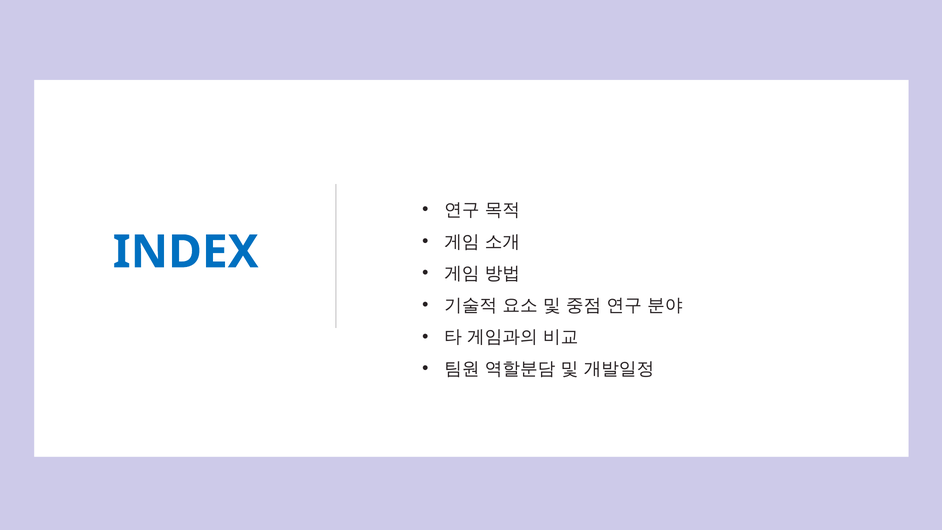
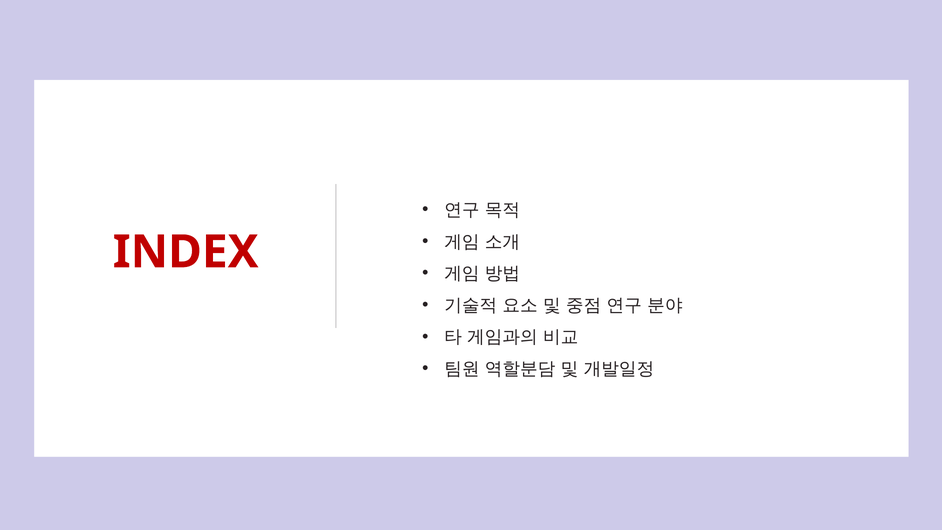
INDEX colour: blue -> red (186, 252)
